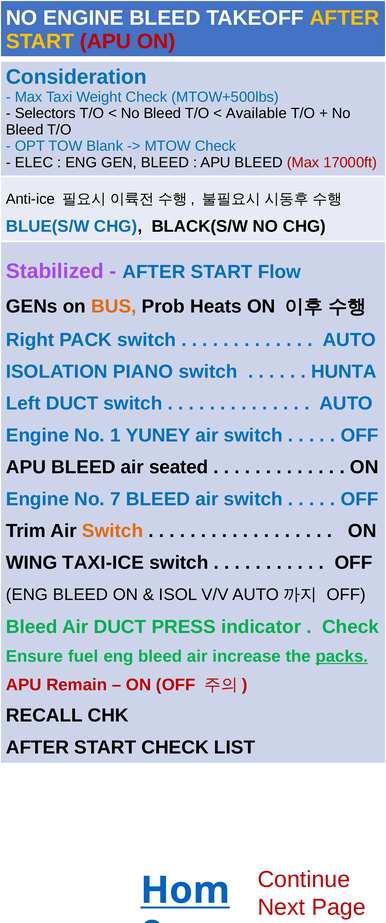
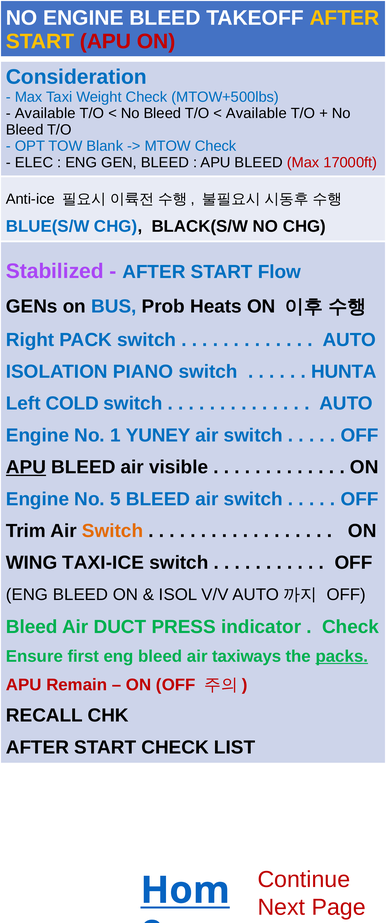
Selectors: Selectors -> Available (45, 113)
BUS colour: orange -> blue (114, 307)
Left DUCT: DUCT -> COLD (72, 404)
APU underline: none -> present (26, 467)
seated: seated -> visible (179, 467)
7: 7 -> 5 (115, 499)
fuel: fuel -> first (83, 657)
increase: increase -> taxiways (247, 657)
